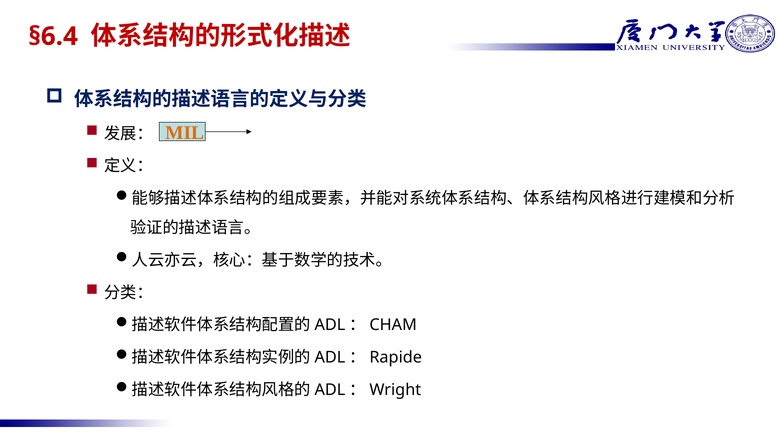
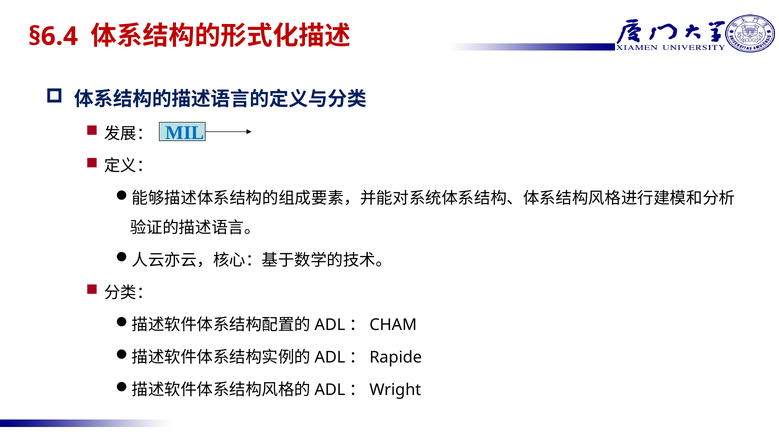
MIL colour: orange -> blue (185, 133)
